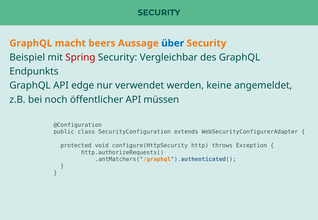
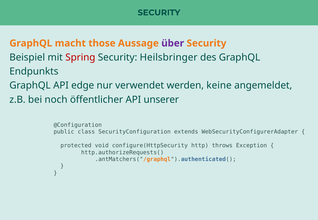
beers: beers -> those (102, 43)
über colour: blue -> purple (173, 43)
Vergleichbar: Vergleichbar -> Heilsbringer (169, 57)
müssen: müssen -> unserer (161, 100)
